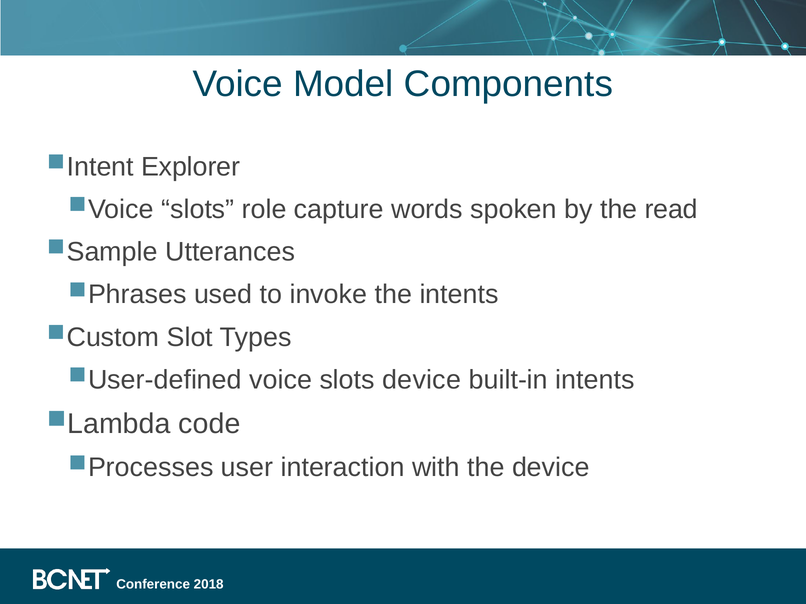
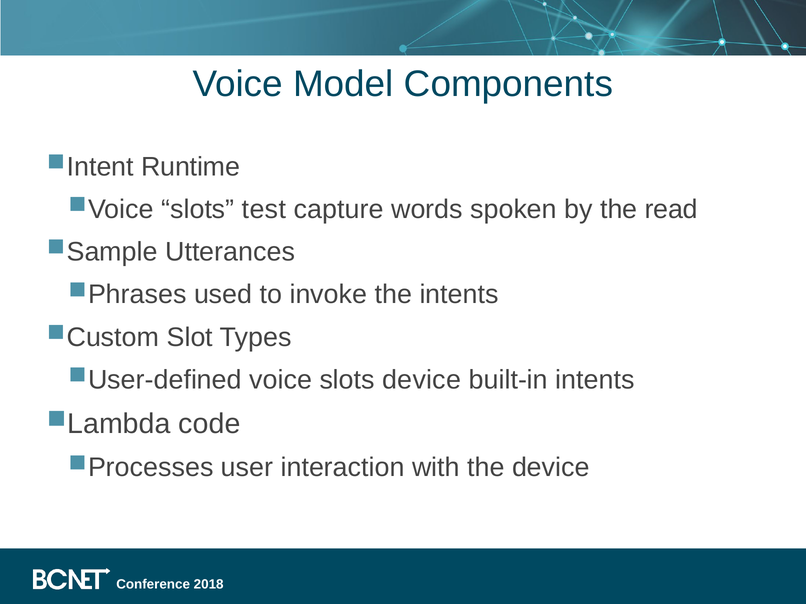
Explorer: Explorer -> Runtime (191, 167)
role: role -> test (264, 210)
